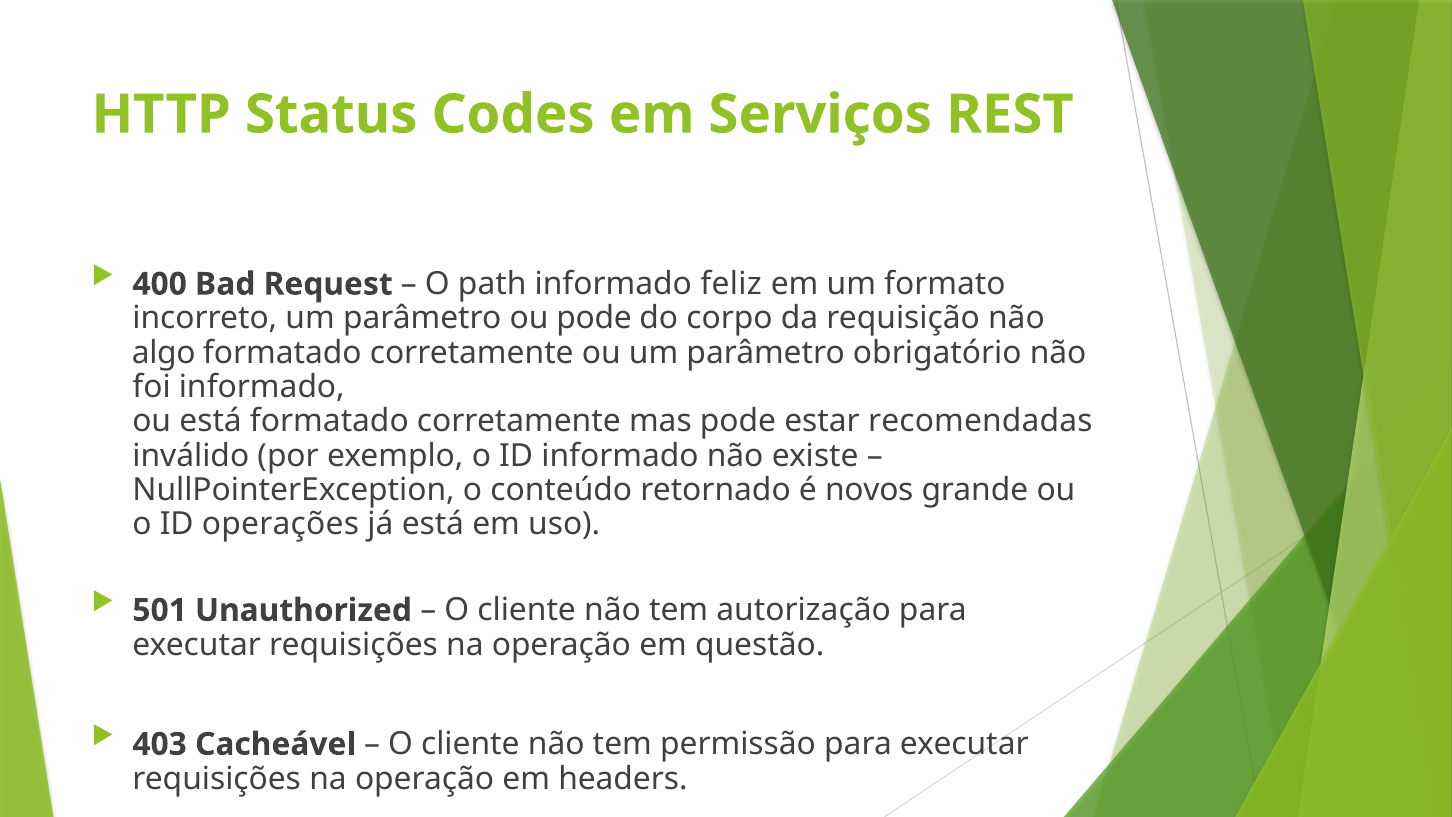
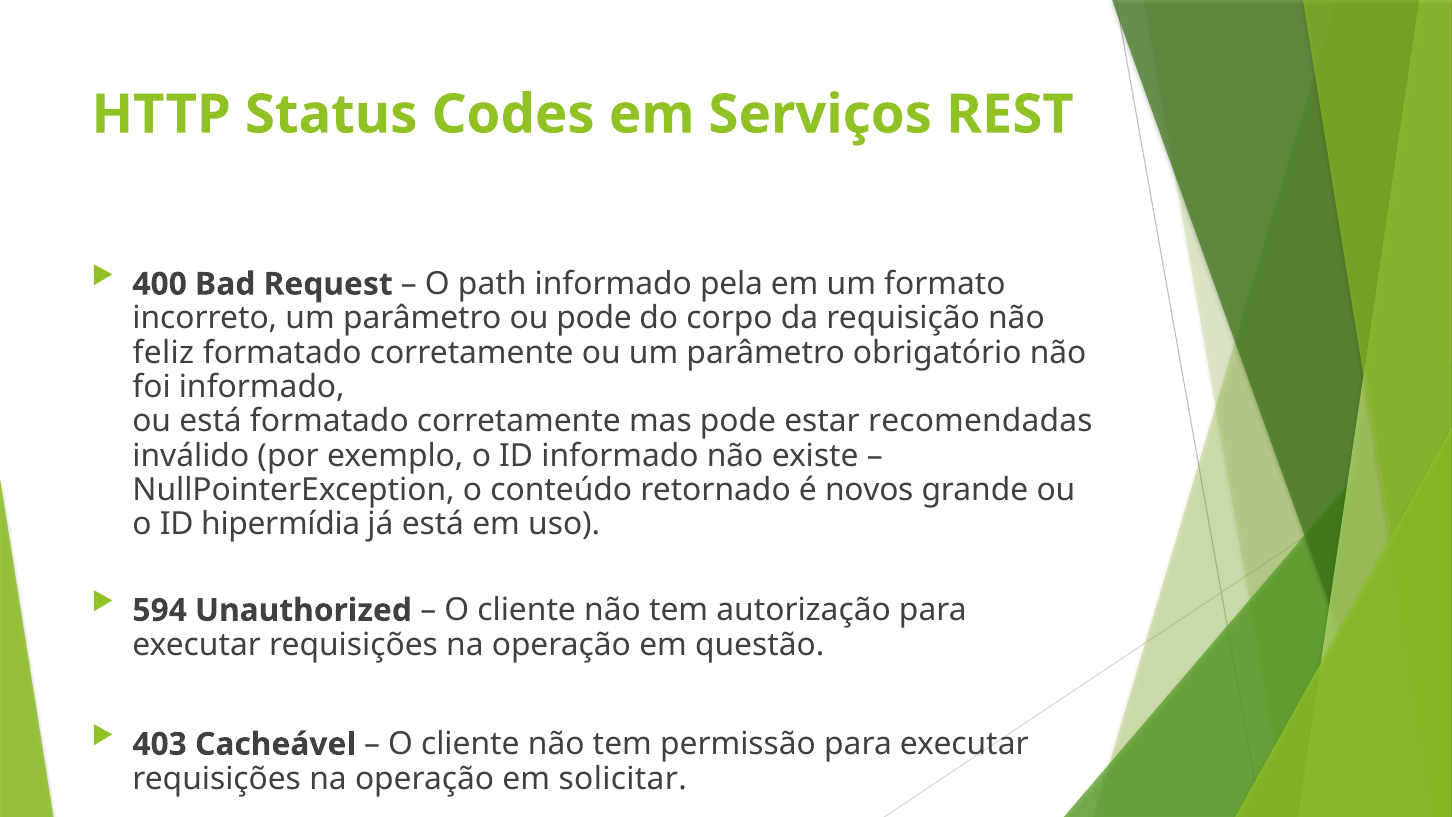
feliz: feliz -> pela (731, 284)
algo: algo -> feliz (163, 353)
operações: operações -> hipermídia (281, 524)
501: 501 -> 594 (160, 610)
headers: headers -> solicitar (623, 778)
